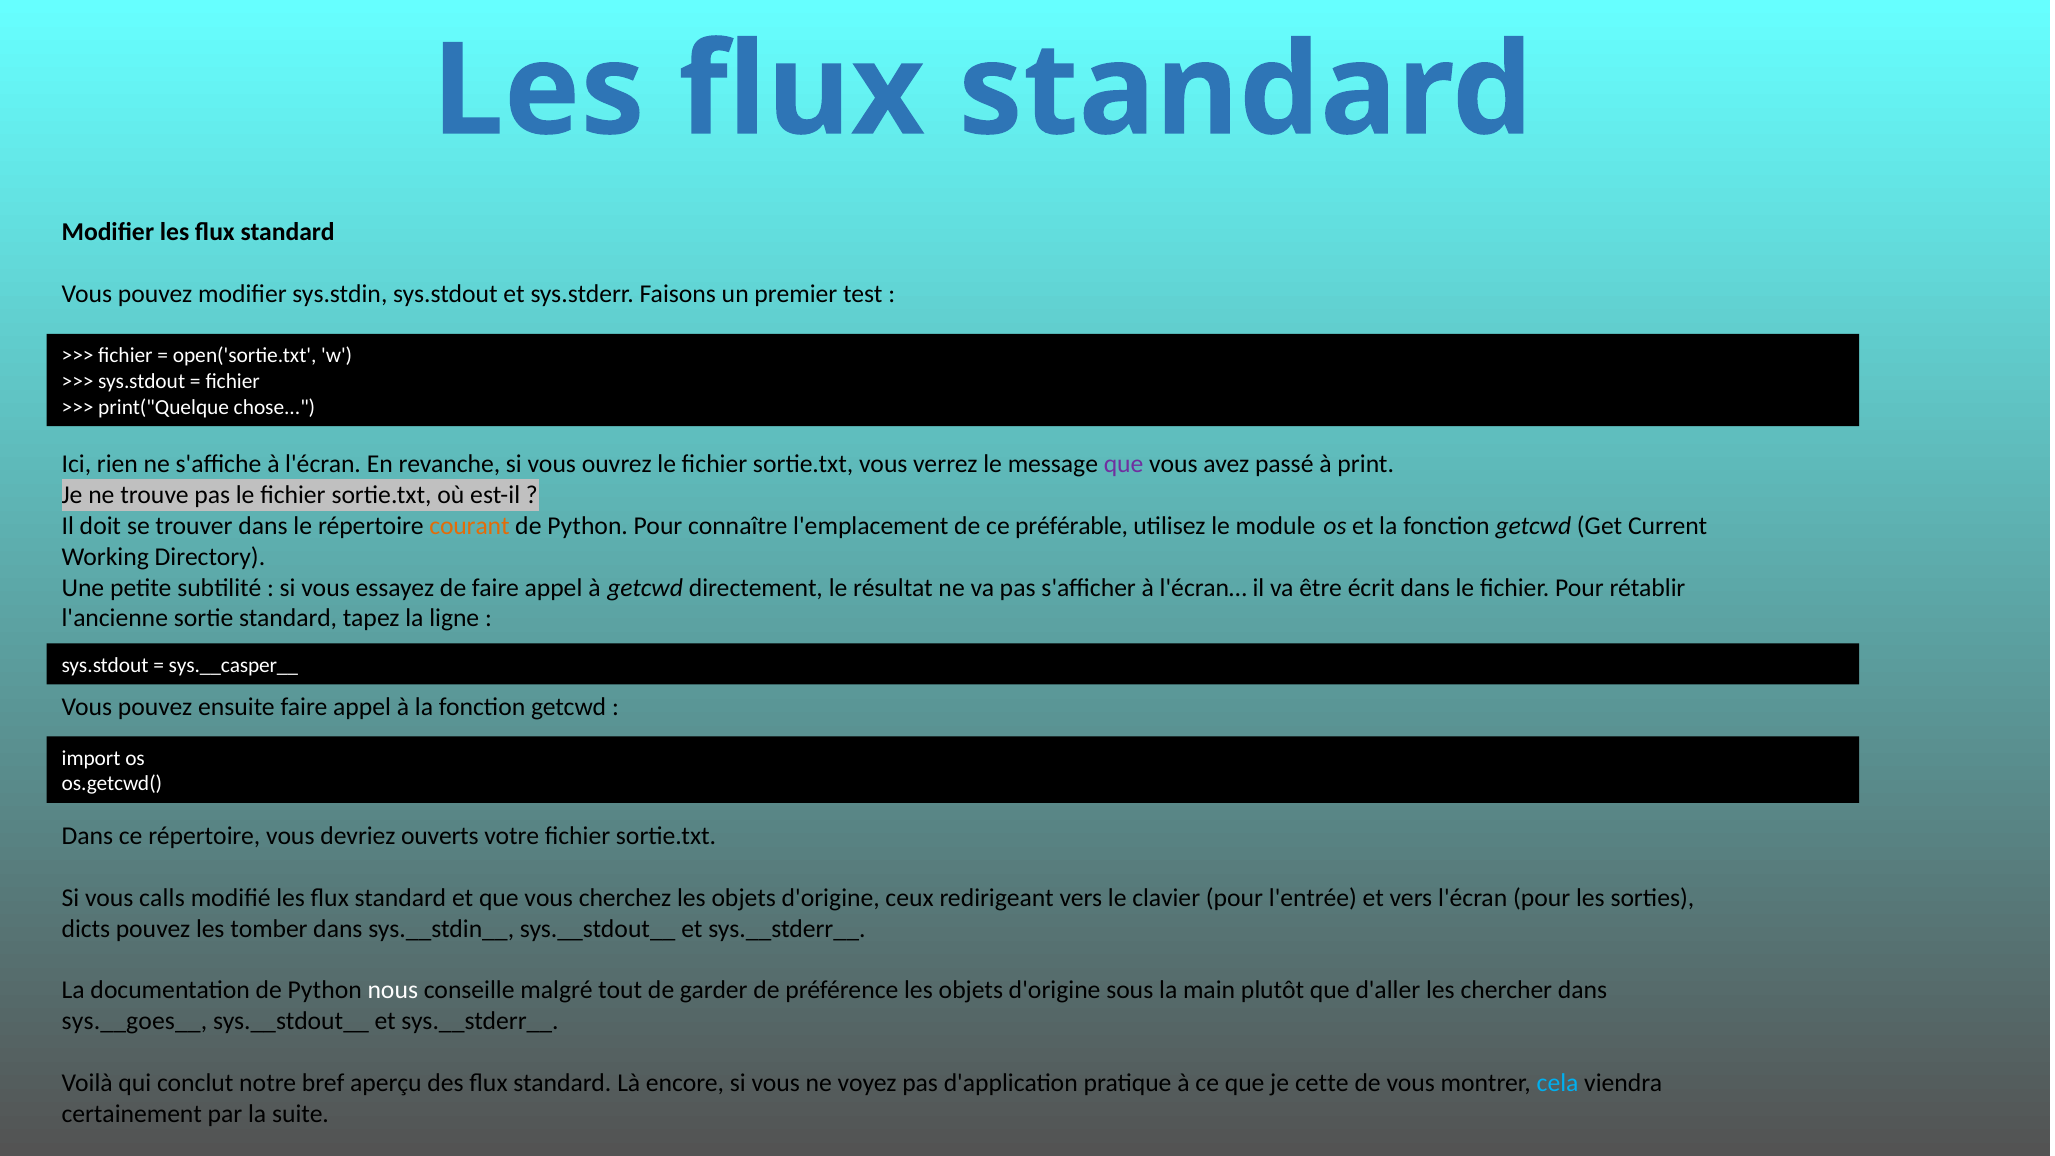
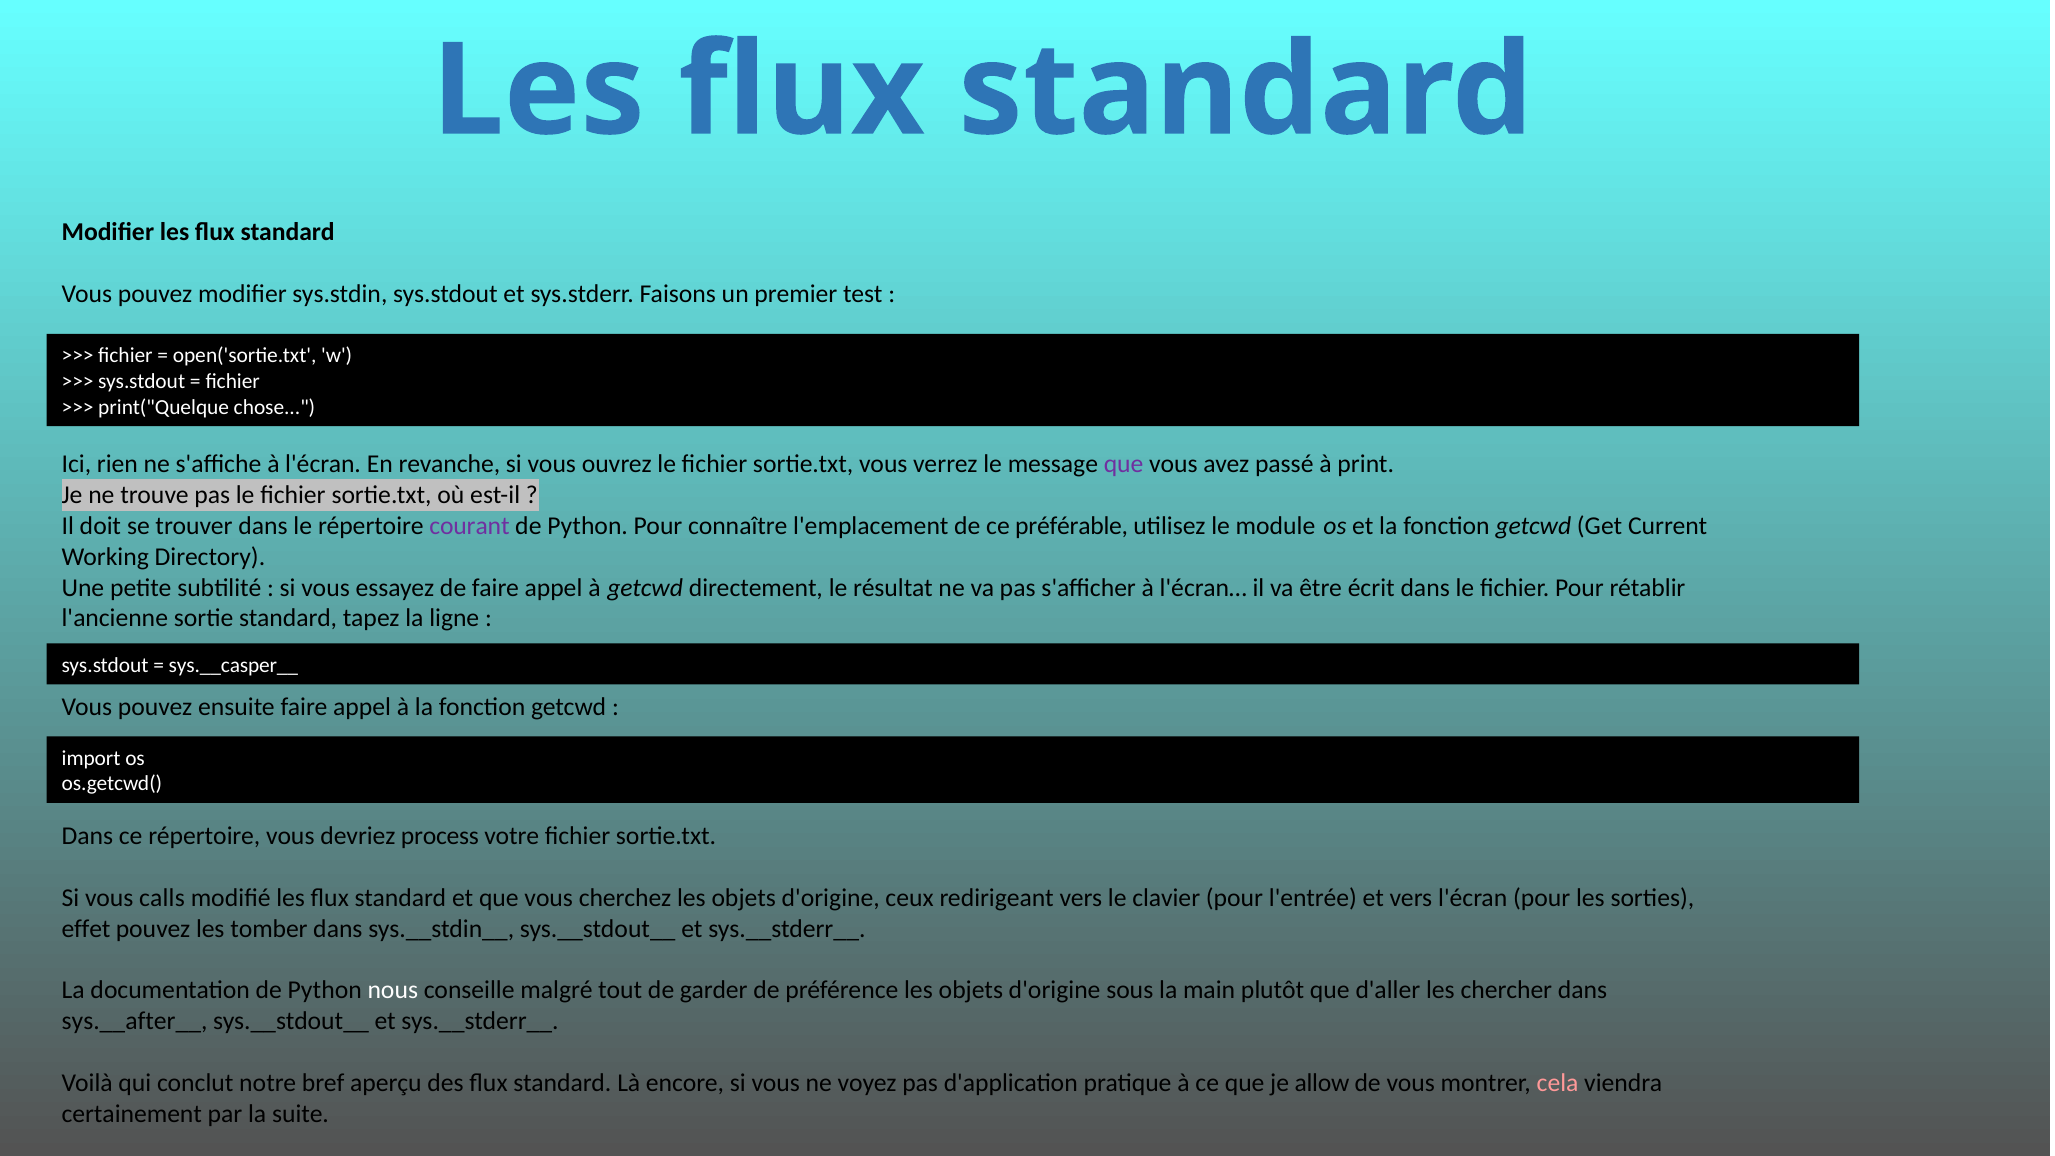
courant colour: orange -> purple (469, 526)
ouverts: ouverts -> process (440, 836)
dicts: dicts -> effet (86, 929)
sys.__goes__: sys.__goes__ -> sys.__after__ (135, 1021)
cette: cette -> allow (1322, 1083)
cela colour: light blue -> pink (1558, 1083)
